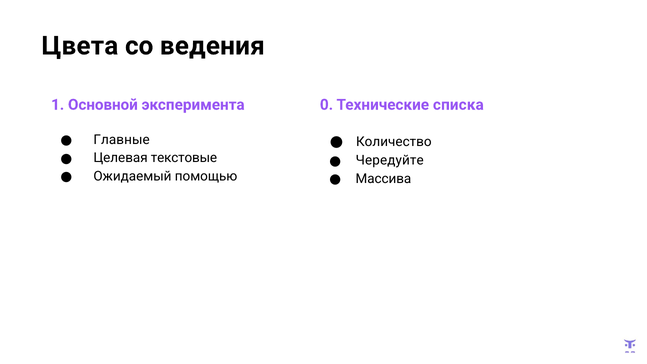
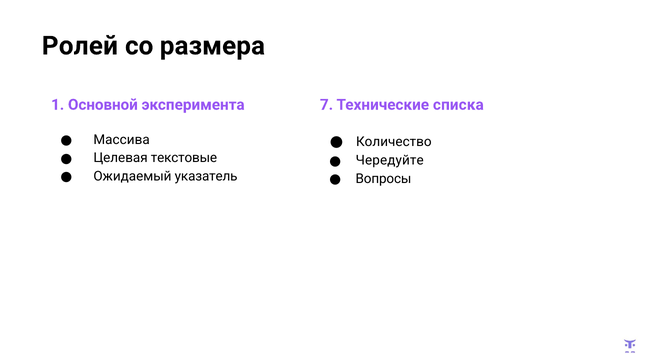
Цвета: Цвета -> Ролей (80, 46)
ведения: ведения -> размера (212, 46)
0: 0 -> 7 (327, 105)
Главные: Главные -> Массива (122, 140)
помощью: помощью -> указатель (206, 176)
Массива: Массива -> Вопросы (383, 179)
